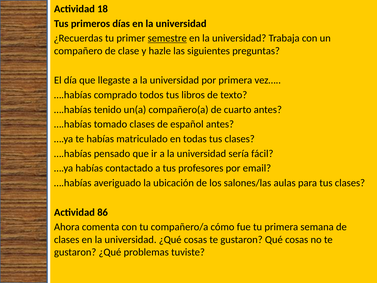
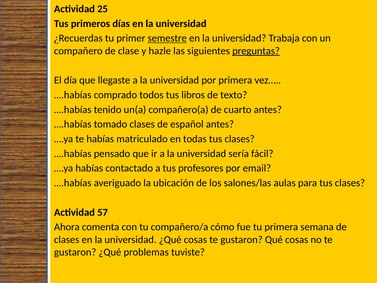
18: 18 -> 25 (103, 9)
preguntas underline: none -> present (256, 51)
86: 86 -> 57 (103, 212)
